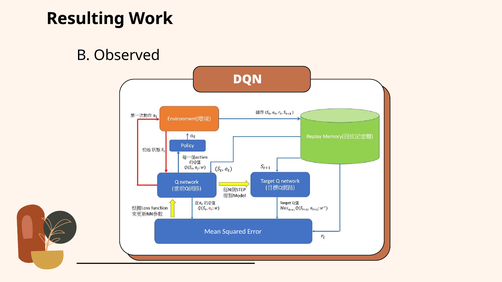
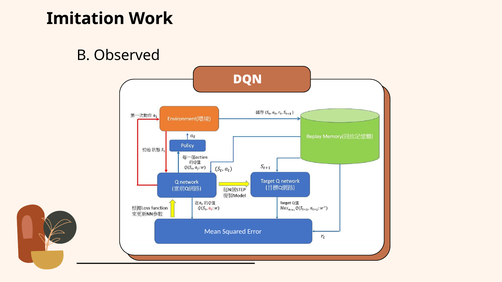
Resulting: Resulting -> Imitation (85, 19)
